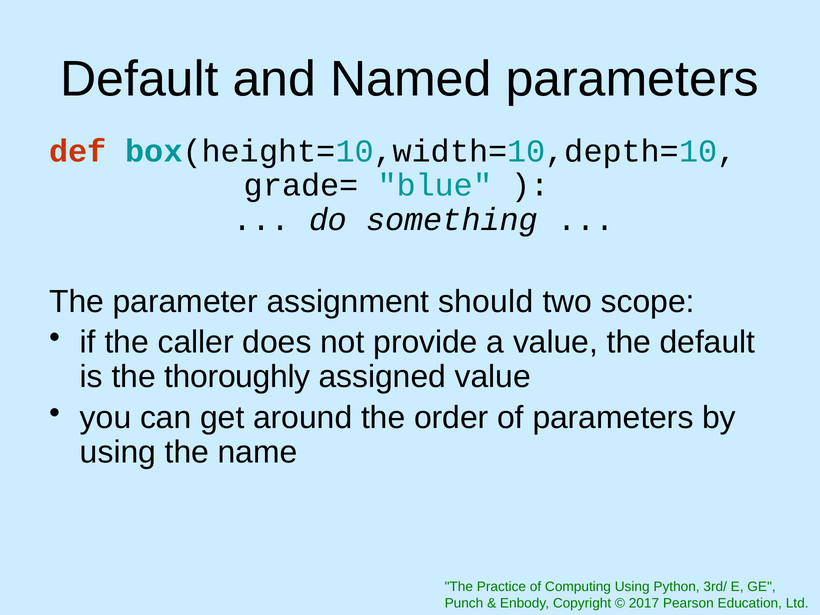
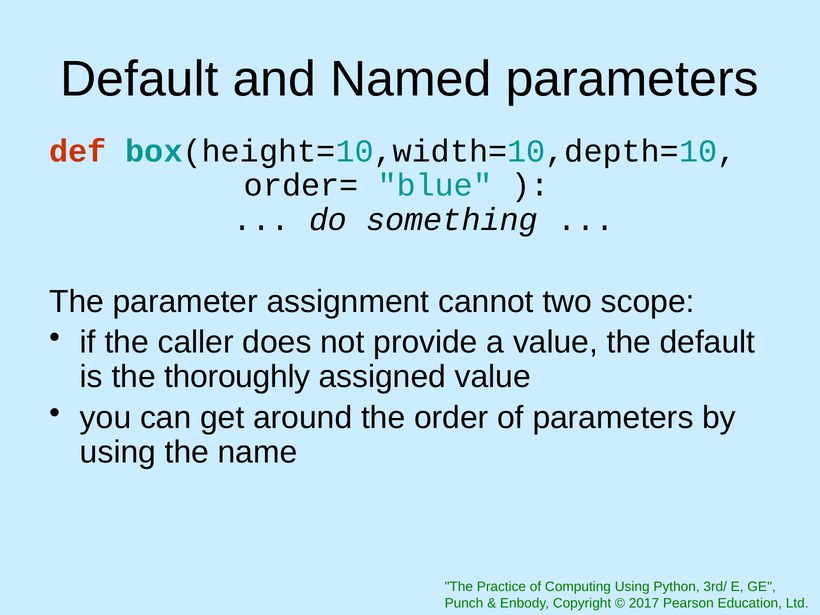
grade=: grade= -> order= (301, 185)
should: should -> cannot (486, 302)
